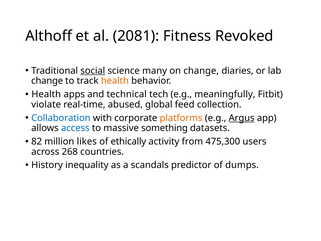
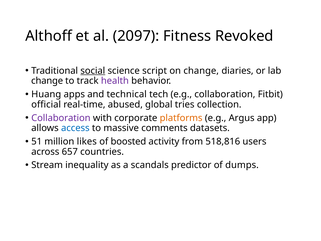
2081: 2081 -> 2097 (136, 36)
many: many -> script (155, 71)
health colour: orange -> purple (115, 81)
Health: Health -> Huang (46, 94)
e.g meaningfully: meaningfully -> collaboration (225, 94)
violate: violate -> official (46, 104)
feed: feed -> tries (185, 104)
Collaboration colour: blue -> purple (61, 118)
Argus underline: present -> none (242, 118)
something: something -> comments (164, 128)
82: 82 -> 51 (37, 141)
ethically: ethically -> boosted (128, 141)
475,300: 475,300 -> 518,816 (223, 141)
268: 268 -> 657 (70, 152)
History: History -> Stream (47, 165)
